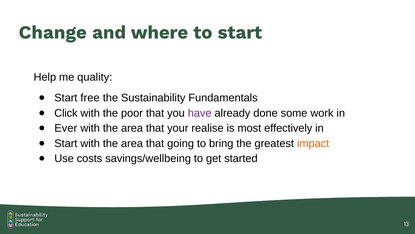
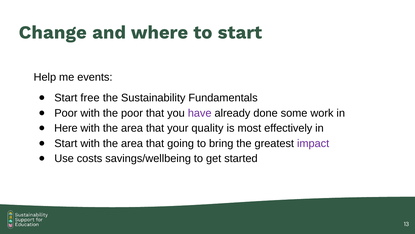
quality: quality -> events (95, 77)
Click: Click -> Poor (66, 113)
Ever: Ever -> Here (66, 128)
realise: realise -> quality (207, 128)
impact colour: orange -> purple (313, 143)
